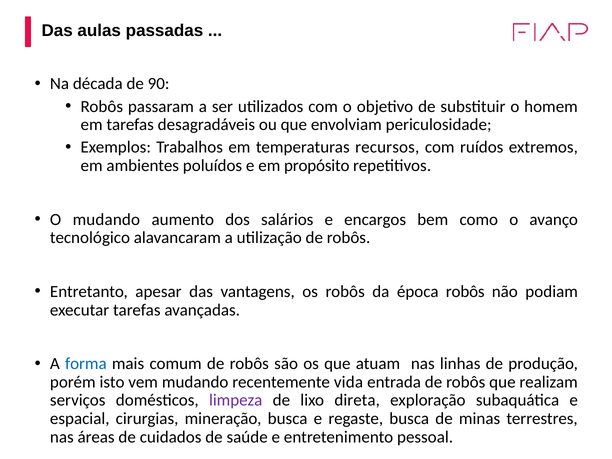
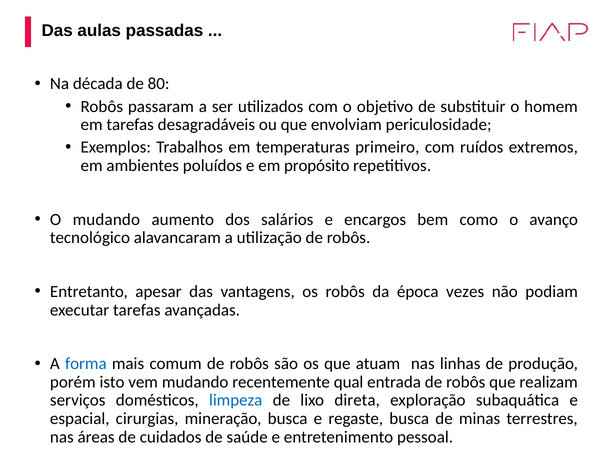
90: 90 -> 80 (159, 84)
recursos: recursos -> primeiro (387, 147)
época robôs: robôs -> vezes (465, 292)
vida: vida -> qual (349, 382)
limpeza colour: purple -> blue (236, 400)
